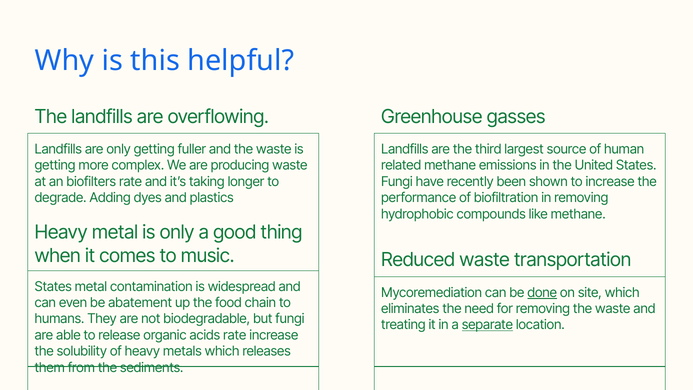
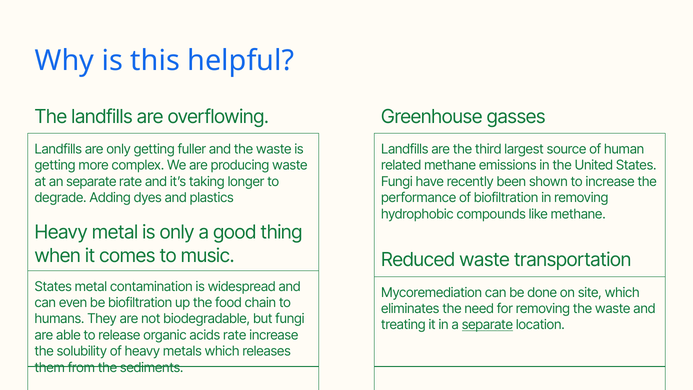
an biofilters: biofilters -> separate (91, 182)
done underline: present -> none (542, 292)
be abatement: abatement -> biofiltration (140, 303)
